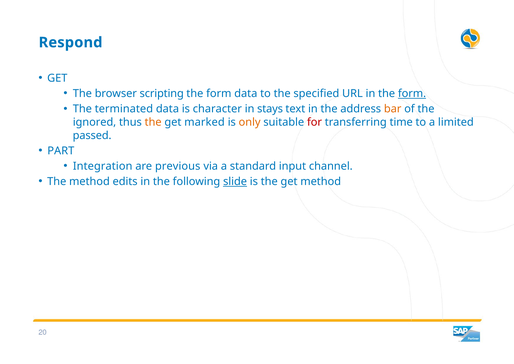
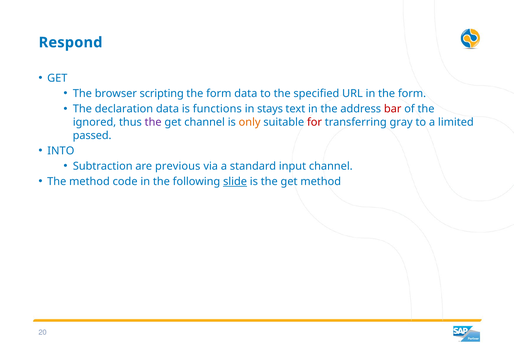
form underline: present -> none (412, 94)
terminated: terminated -> declaration (124, 109)
character: character -> functions (217, 109)
bar colour: orange -> red (393, 109)
the colour: orange -> purple (153, 122)
get marked: marked -> channel (205, 122)
time: time -> gray (401, 122)
PART: PART -> INTO (61, 151)
Integration: Integration -> Subtraction (103, 166)
edits: edits -> code (125, 181)
